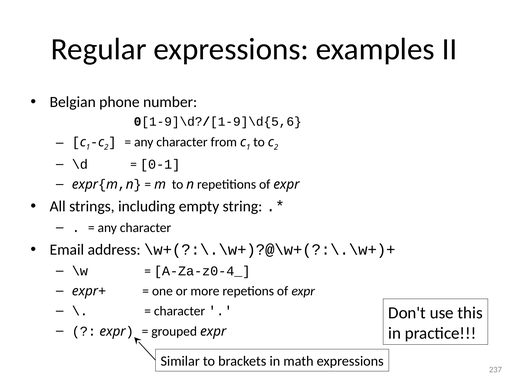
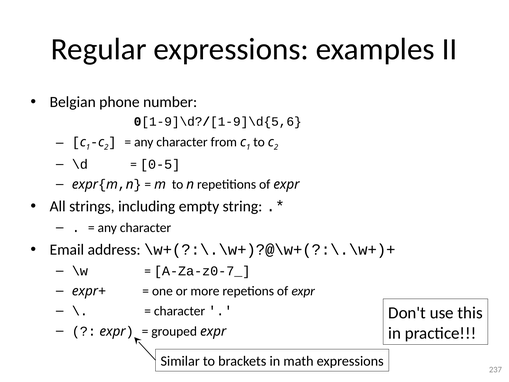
0-1: 0-1 -> 0-5 (160, 164)
A-Za-z0-4_: A-Za-z0-4_ -> A-Za-z0-7_ (202, 271)
